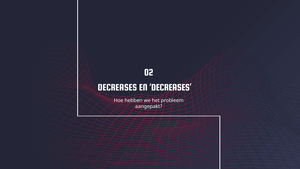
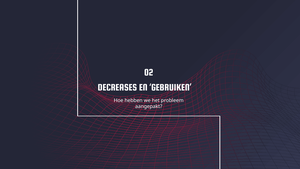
EN DECREASES: DECREASES -> GEBRUIKEN (170, 87)
